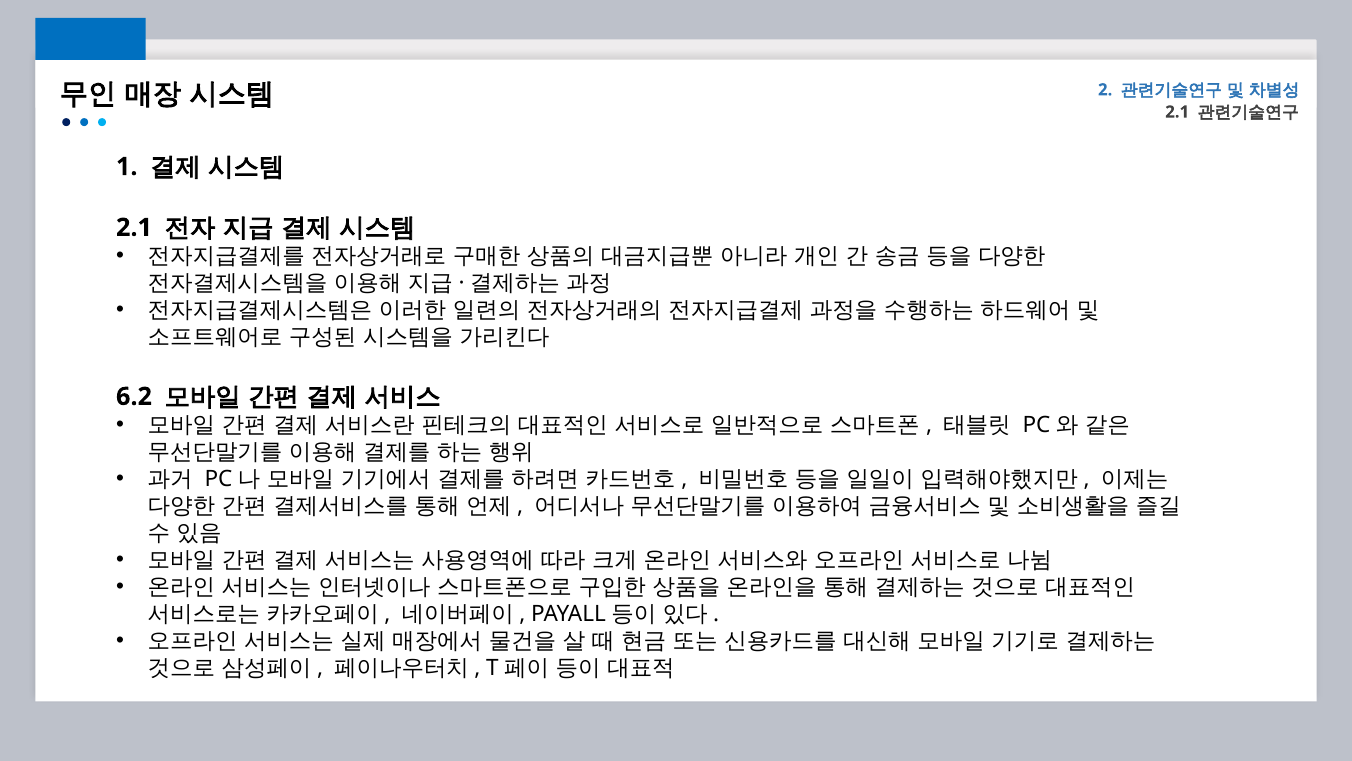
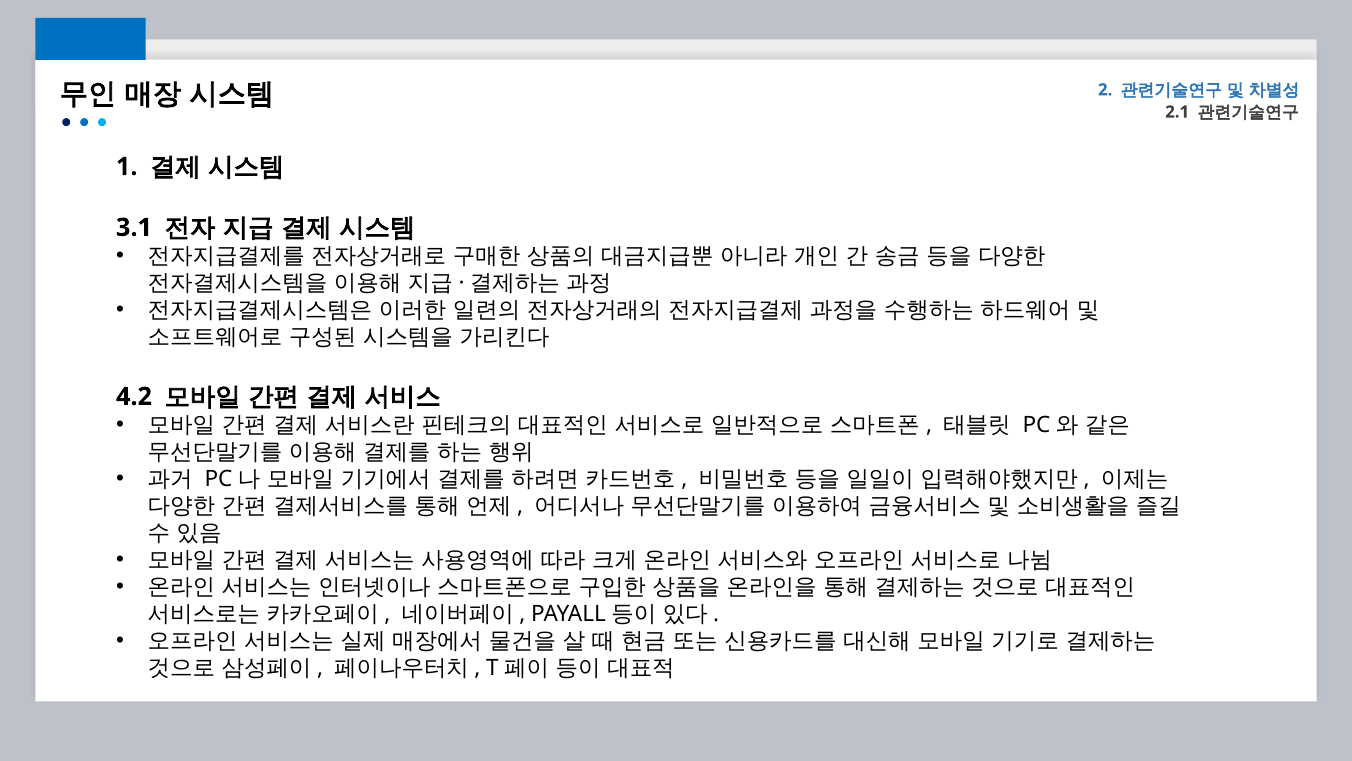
2.1: 2.1 -> 3.1 (134, 227)
6.2: 6.2 -> 4.2 (134, 396)
